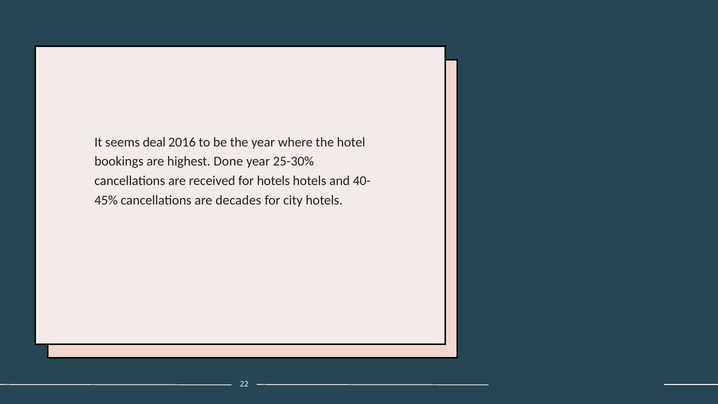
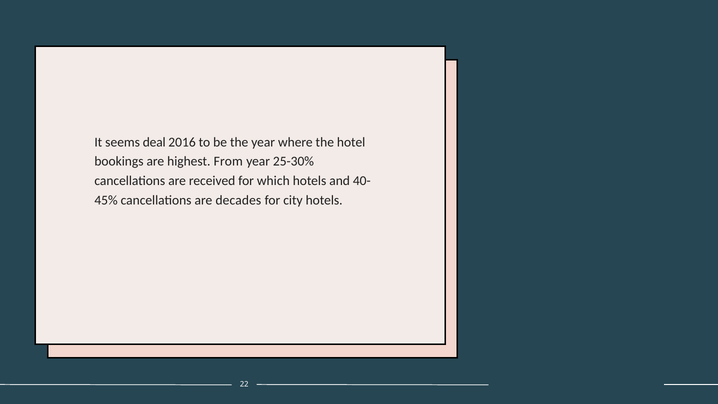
Done: Done -> From (228, 161)
for hotels: hotels -> which (273, 181)
